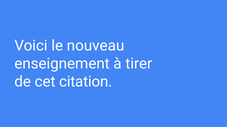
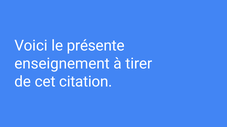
nouveau: nouveau -> présente (96, 46)
